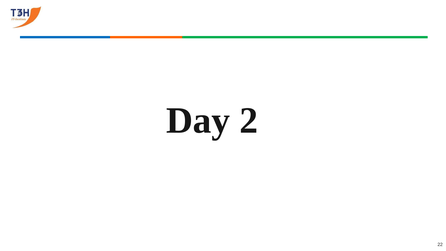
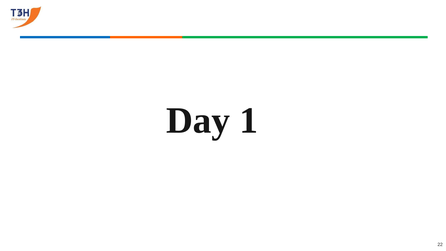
Day 2: 2 -> 1 (249, 121)
